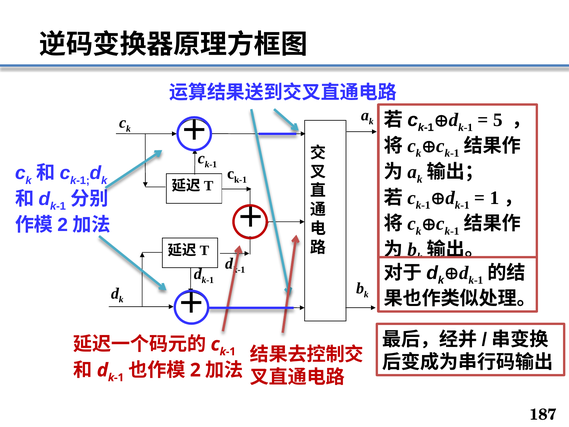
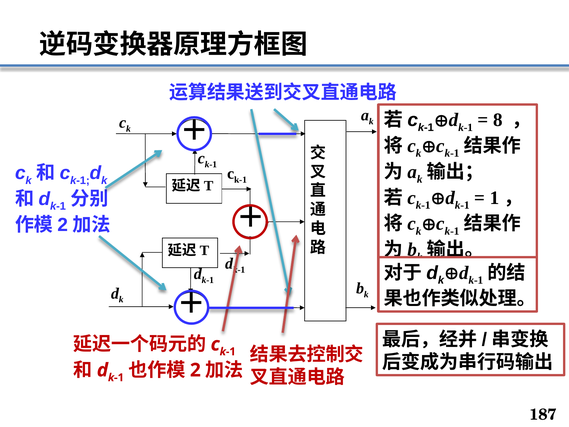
5: 5 -> 8 (498, 120)
